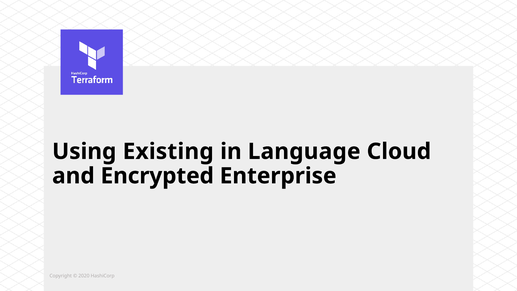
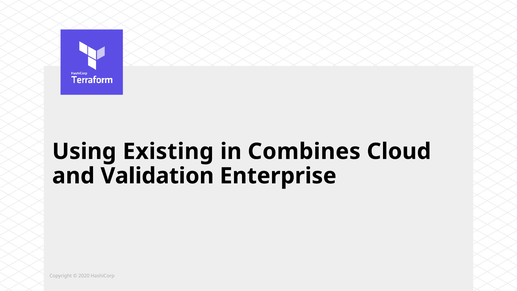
Language: Language -> Combines (304, 151)
Encrypted: Encrypted -> Validation (157, 176)
